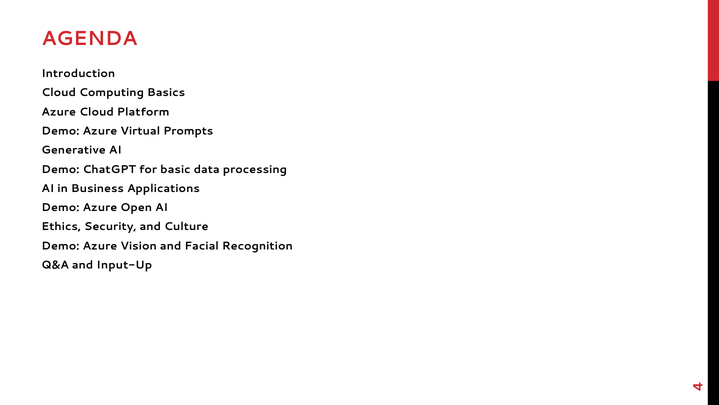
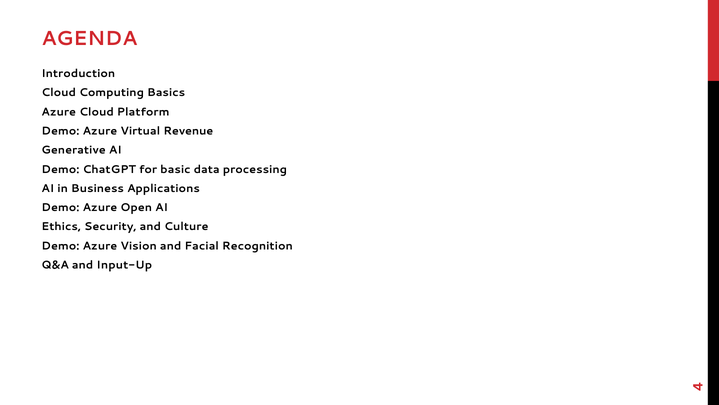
Prompts: Prompts -> Revenue (188, 131)
